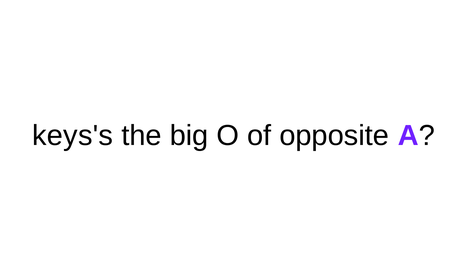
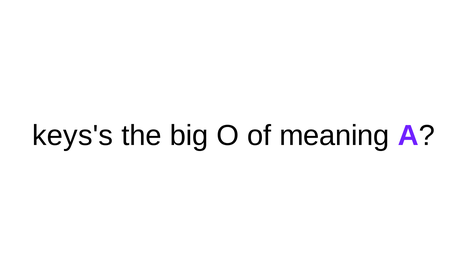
opposite: opposite -> meaning (334, 136)
